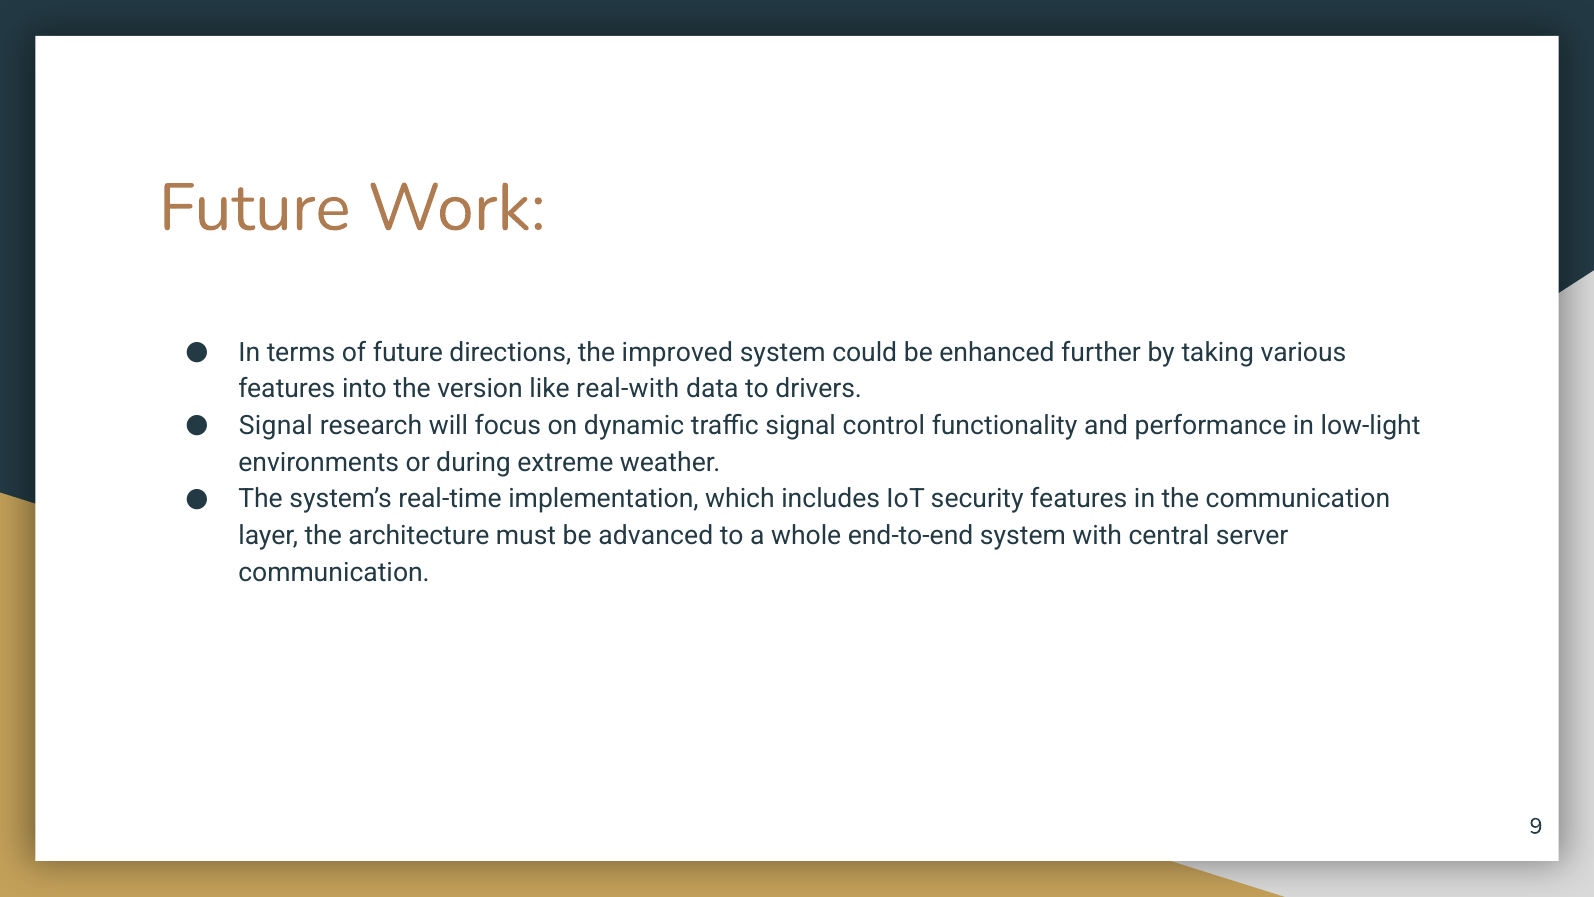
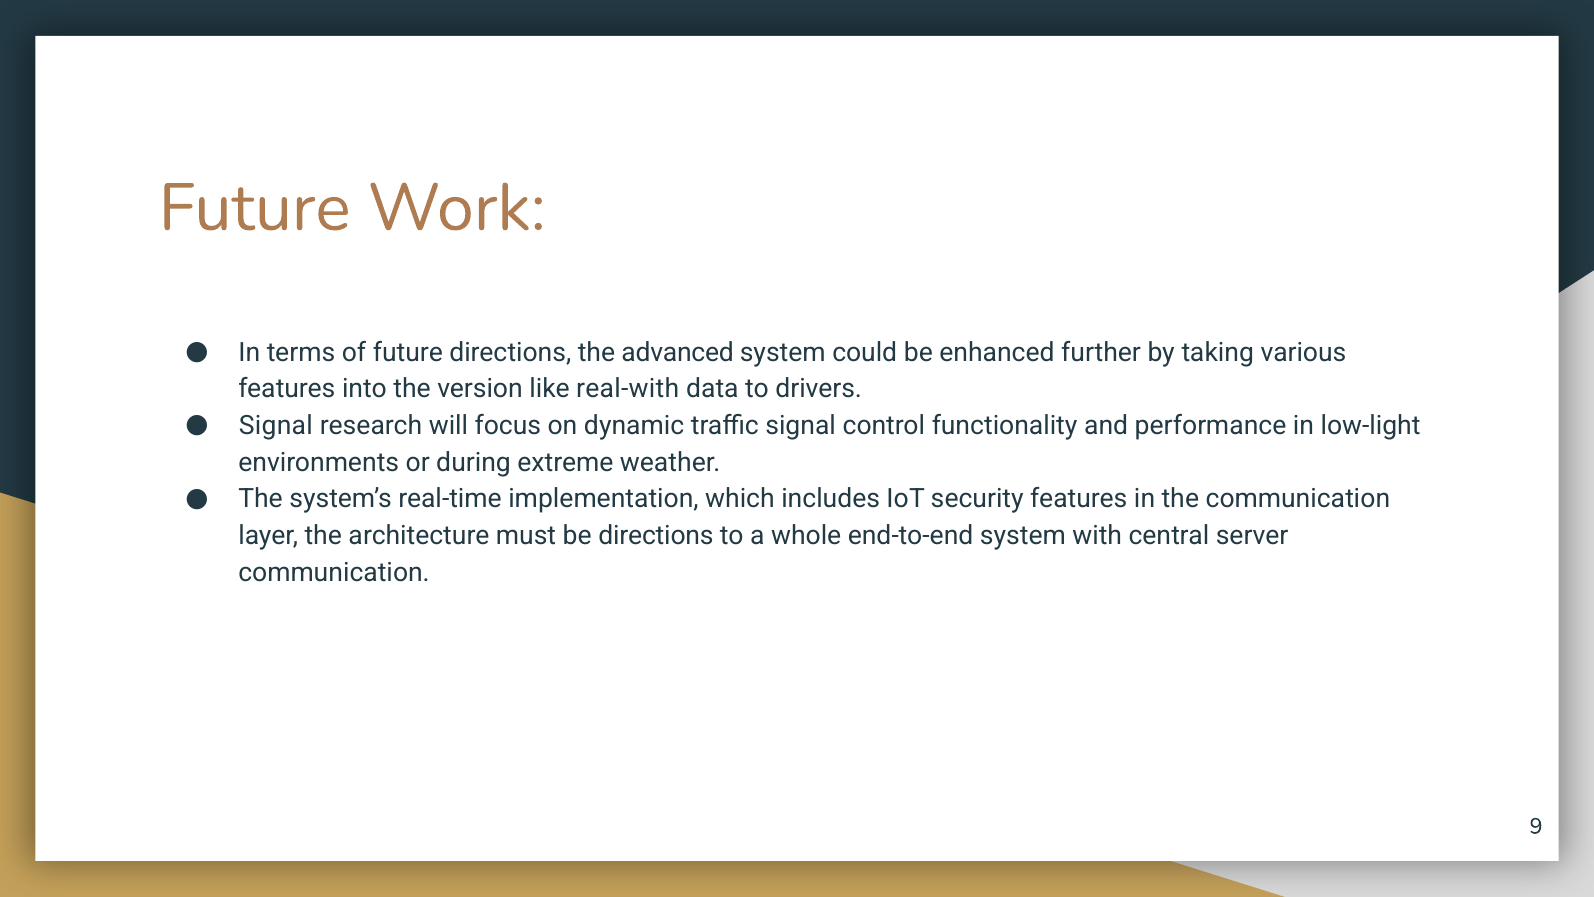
improved: improved -> advanced (678, 352)
be advanced: advanced -> directions (656, 536)
